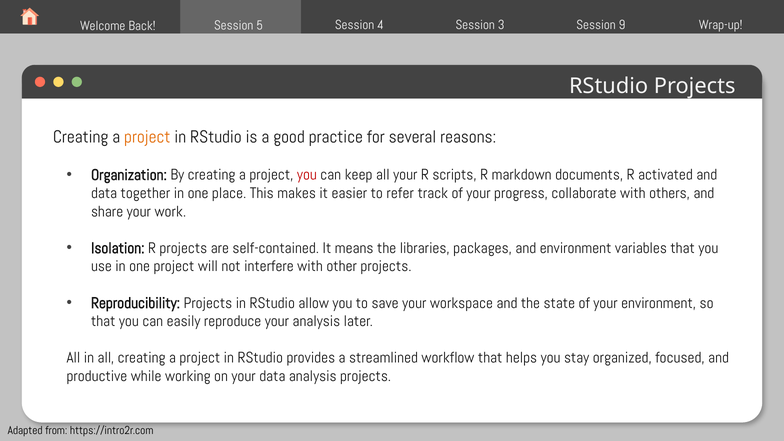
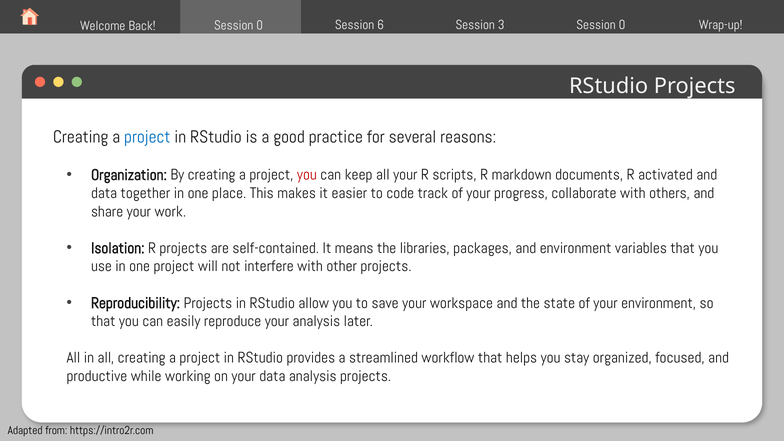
5: 5 -> 0 (260, 25)
4: 4 -> 6 (381, 25)
3 Session 9: 9 -> 0 (622, 25)
project colour: orange -> blue (147, 137)
refer: refer -> code (400, 193)
